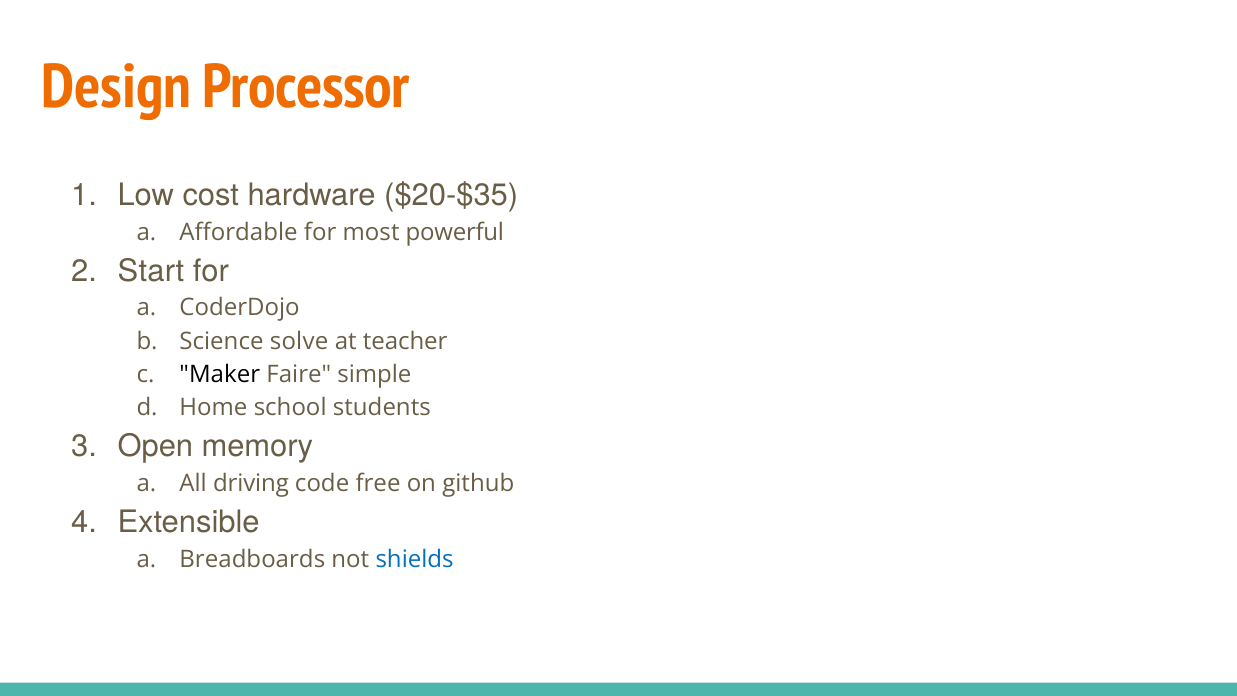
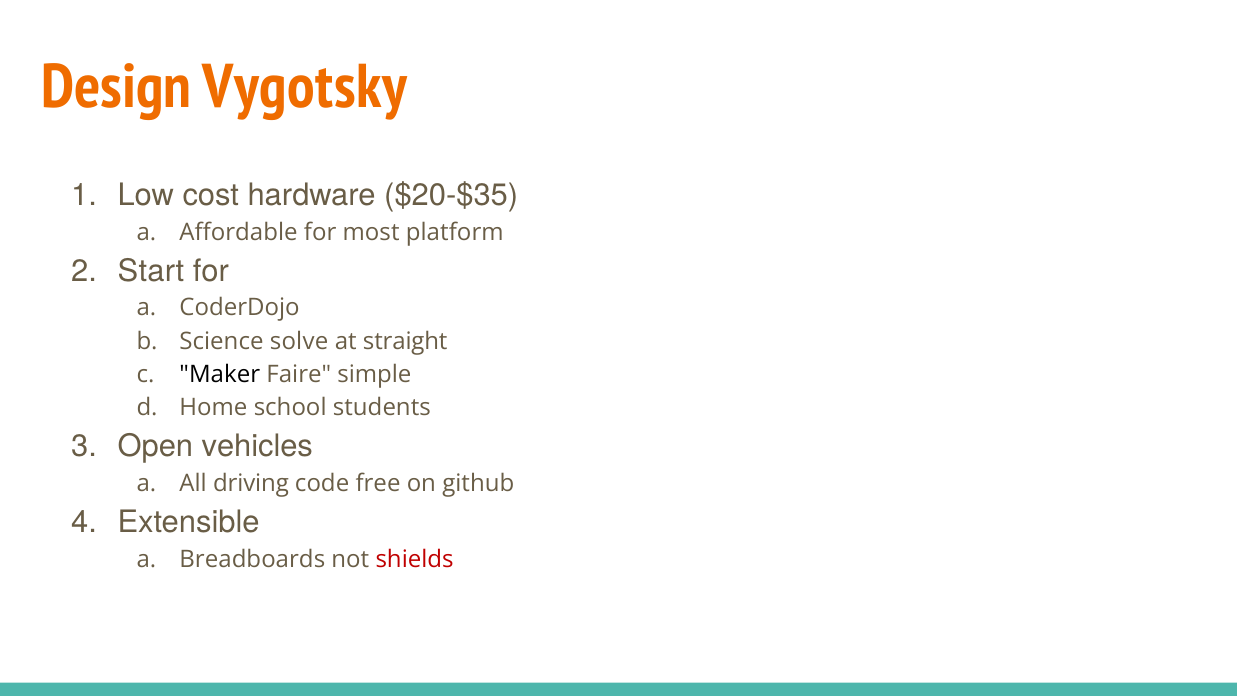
Processor: Processor -> Vygotsky (305, 87)
powerful: powerful -> platform (455, 232)
teacher: teacher -> straight (405, 341)
memory: memory -> vehicles (257, 446)
shields colour: blue -> red (415, 559)
